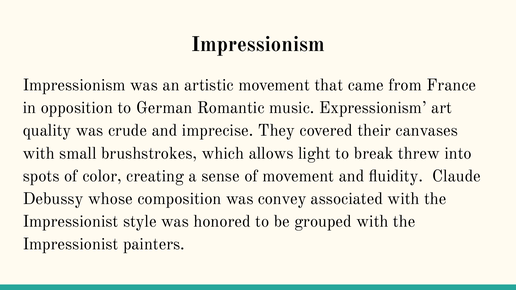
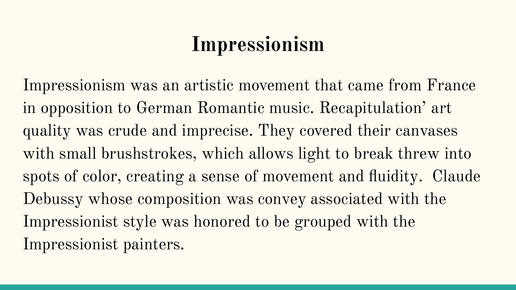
Expressionism: Expressionism -> Recapitulation (373, 108)
